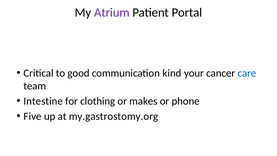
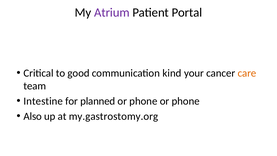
care colour: blue -> orange (247, 73)
clothing: clothing -> planned (98, 101)
makes: makes -> phone (143, 101)
Five: Five -> Also (33, 116)
